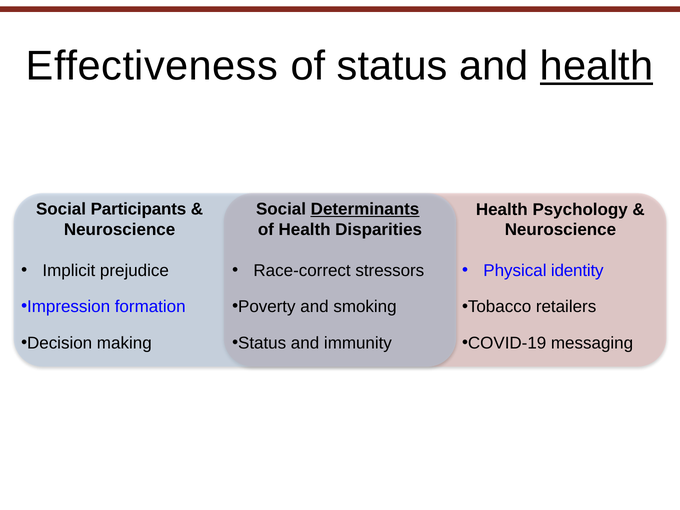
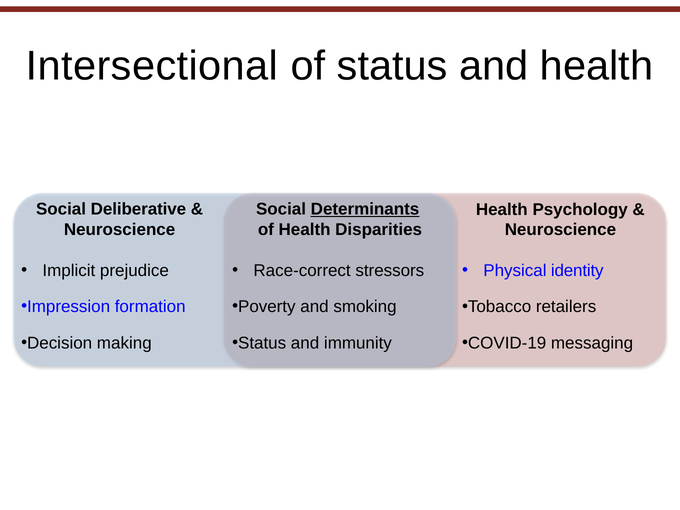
Effectiveness: Effectiveness -> Intersectional (152, 66)
health underline: present -> none (597, 66)
Participants: Participants -> Deliberative (138, 209)
